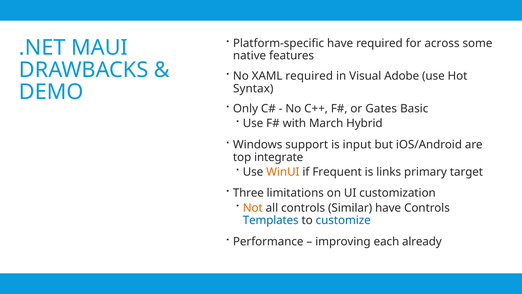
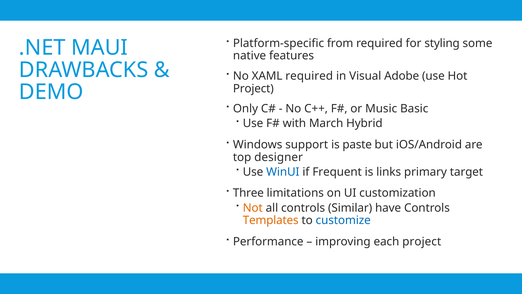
Platform-specific have: have -> from (340, 43)
across: across -> styling (442, 43)
Syntax: Syntax -> Project (253, 88)
Gates: Gates -> Music (381, 109)
input: input -> paste (357, 144)
integrate: integrate -> designer (279, 157)
WinUI colour: orange -> blue (283, 172)
Templates colour: blue -> orange (271, 220)
each already: already -> project (422, 241)
